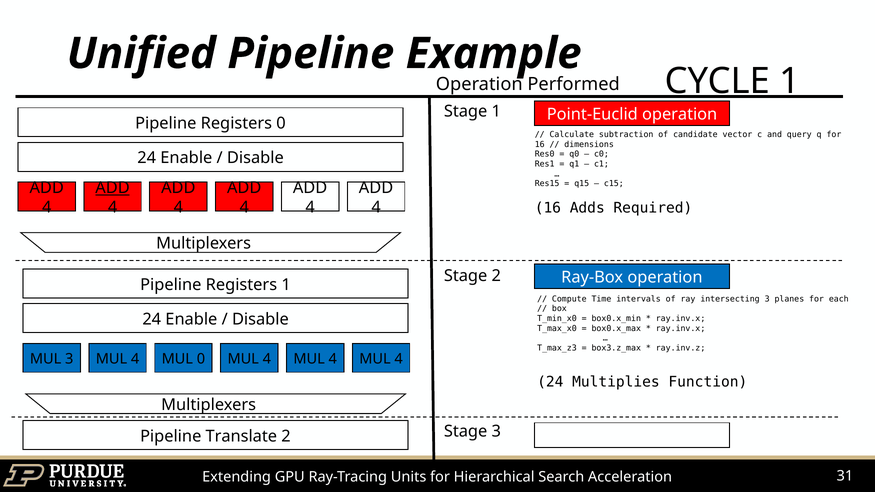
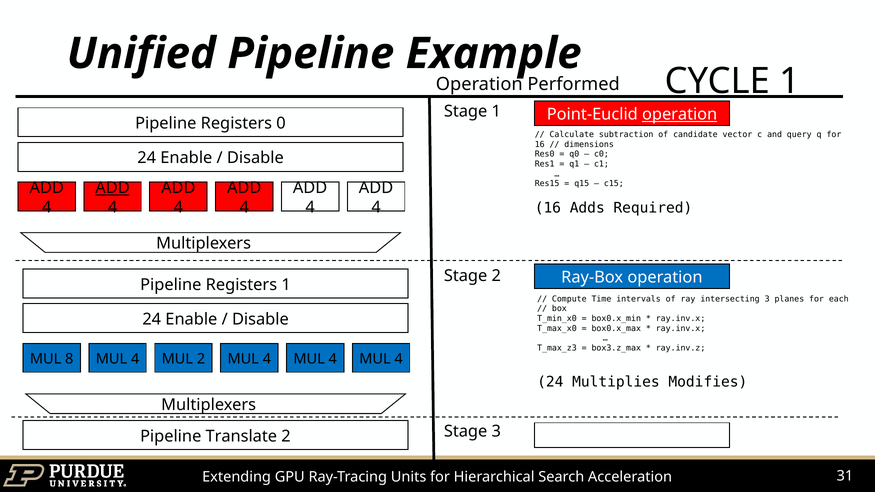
operation underline: none -> present (680, 115)
MUL 3: 3 -> 8 (69, 359)
MUL 0: 0 -> 2 (201, 359)
Function: Function -> Modifies (708, 382)
